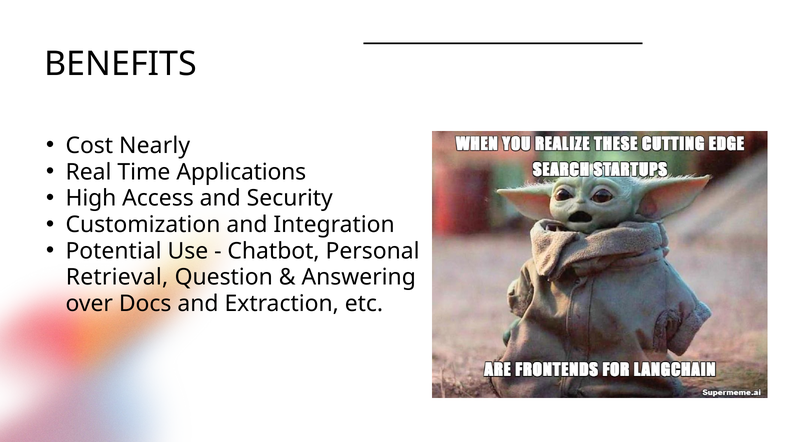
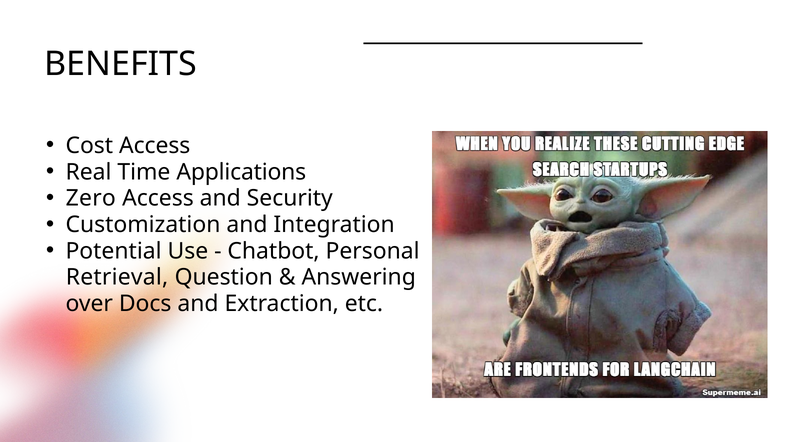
Cost Nearly: Nearly -> Access (155, 146)
High: High -> Zero (91, 198)
